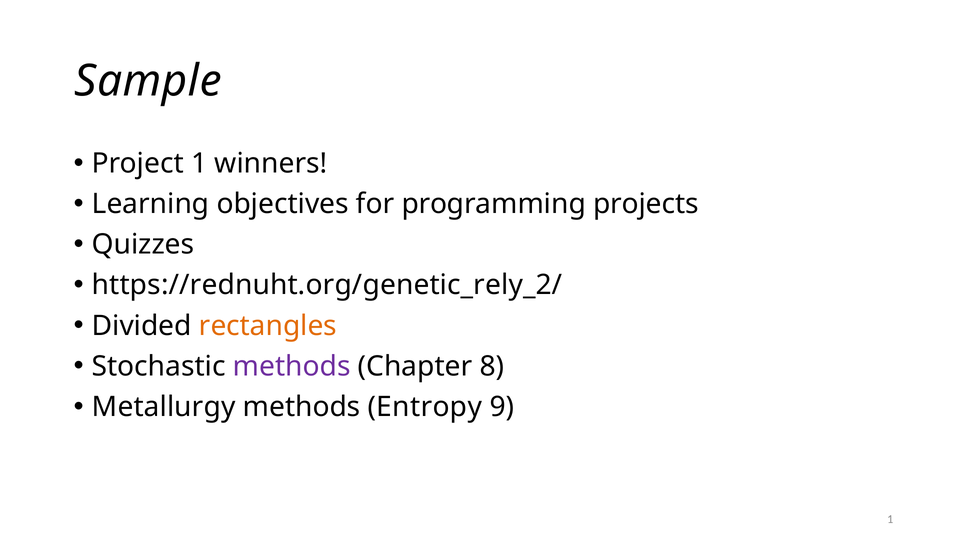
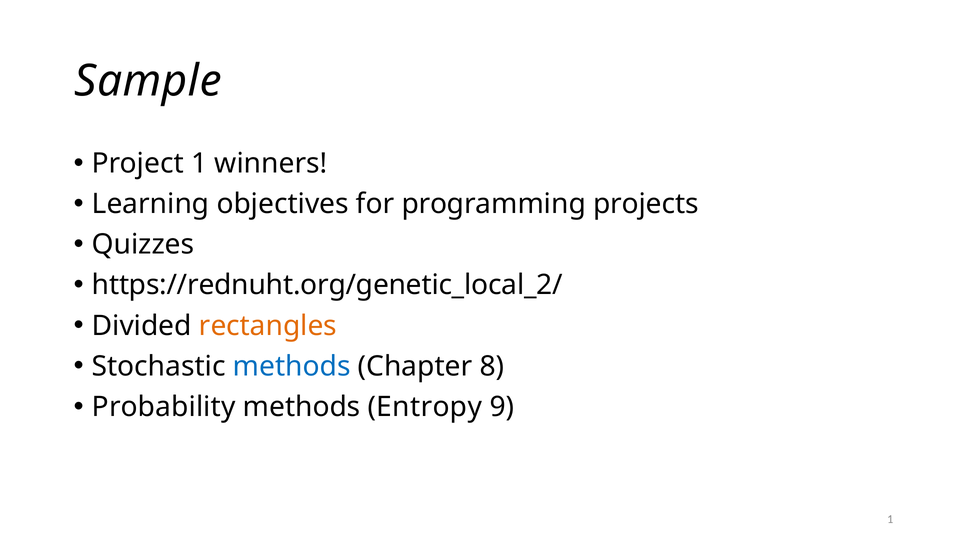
https://rednuht.org/genetic_rely_2/: https://rednuht.org/genetic_rely_2/ -> https://rednuht.org/genetic_local_2/ (327, 285)
methods colour: purple -> blue (292, 366)
Metallurgy: Metallurgy -> Probability (164, 407)
